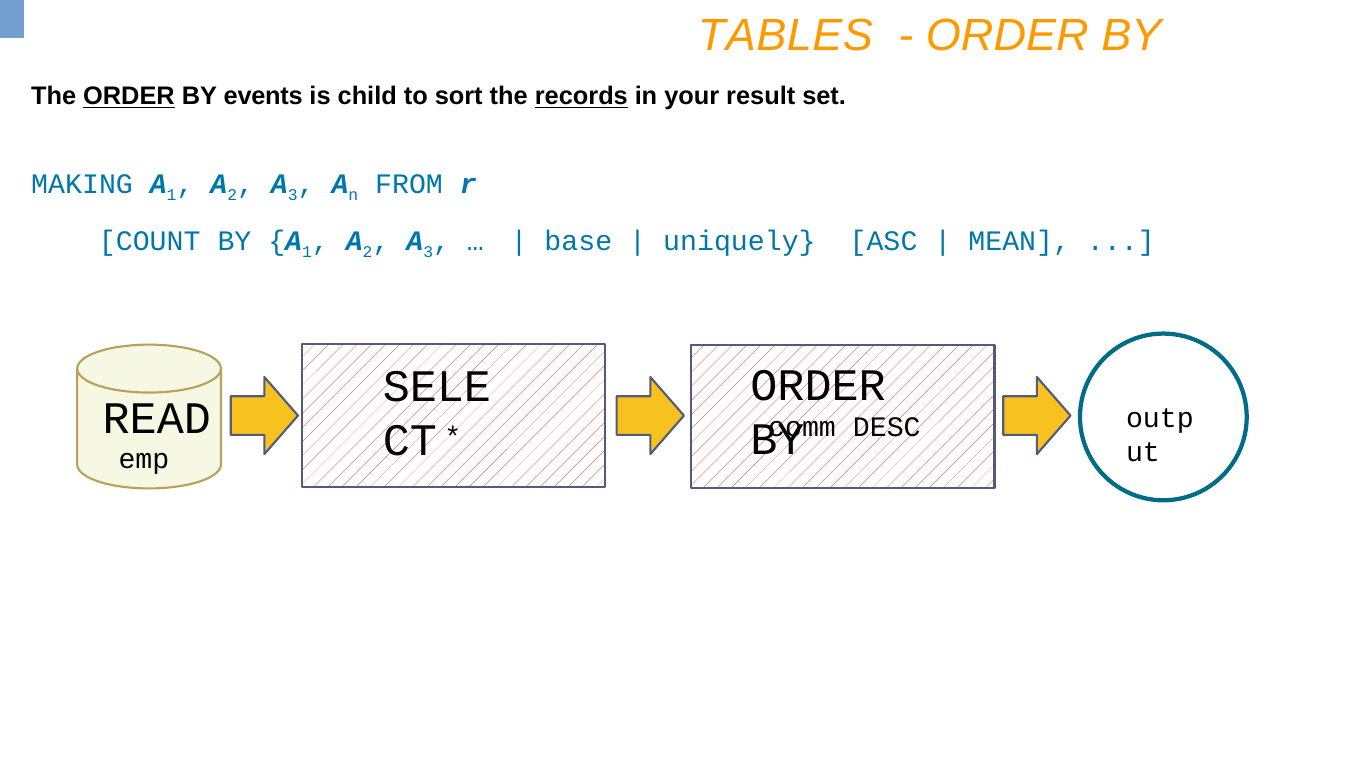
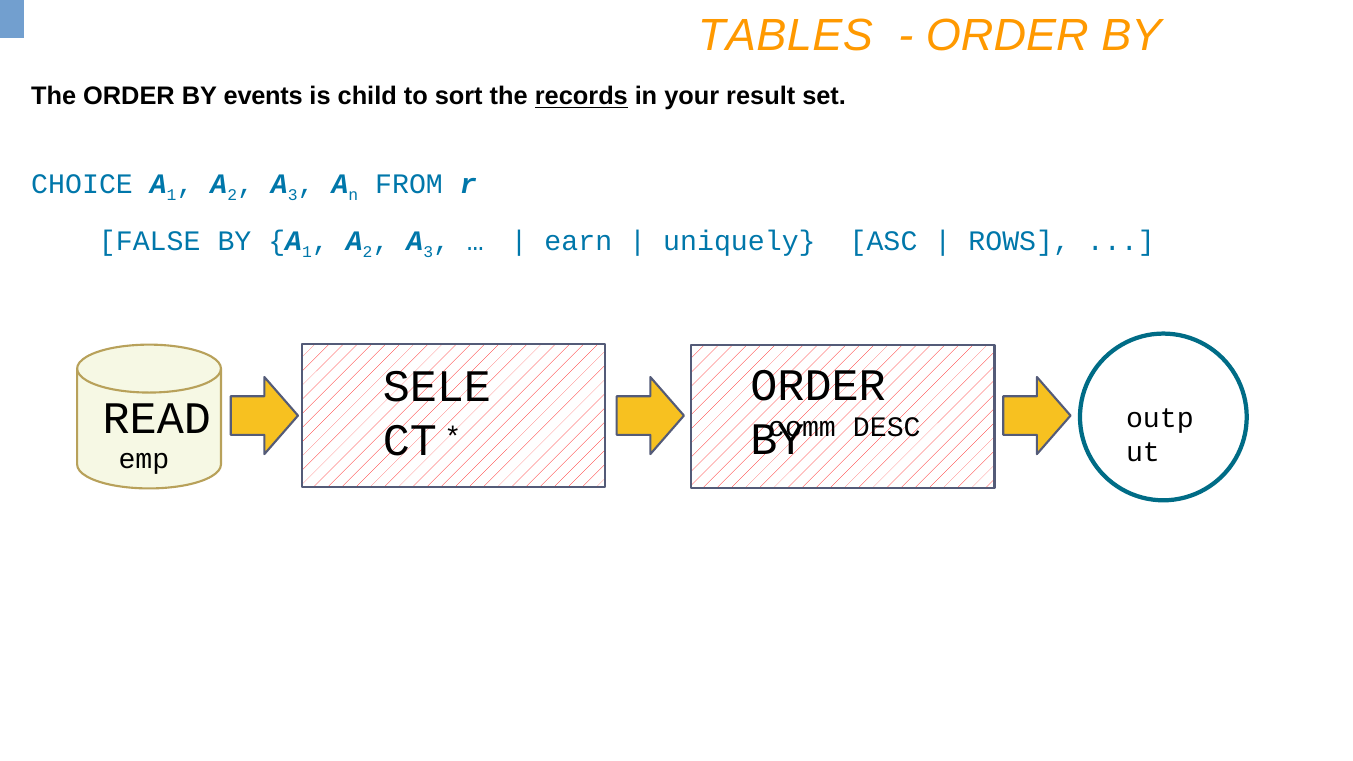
ORDER underline: present -> none (129, 97)
MAKING: MAKING -> CHOICE (82, 184)
COUNT: COUNT -> FALSE (150, 242)
base: base -> earn (578, 242)
MEAN: MEAN -> ROWS (1019, 242)
